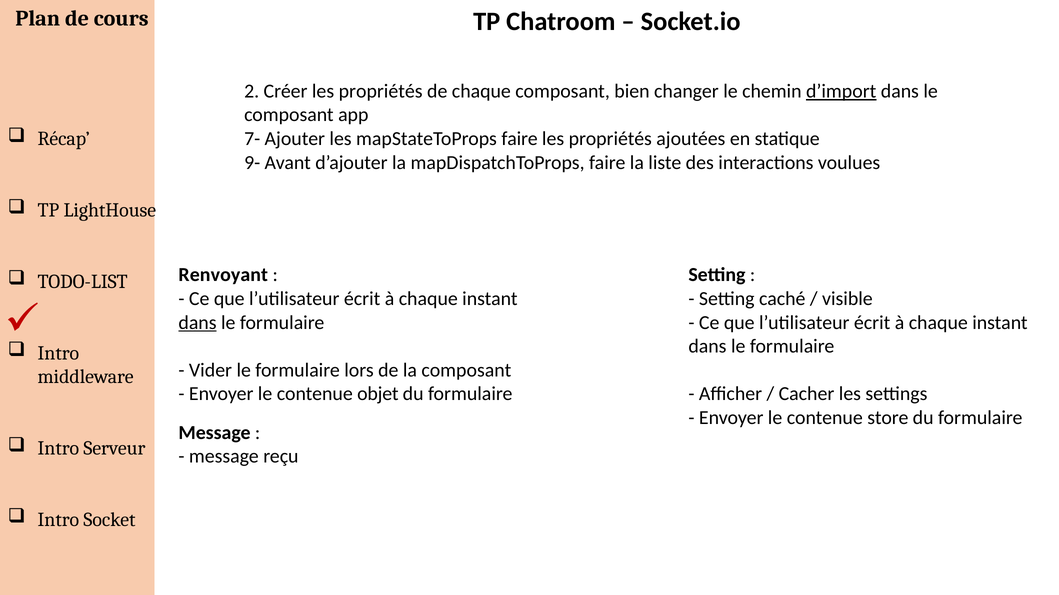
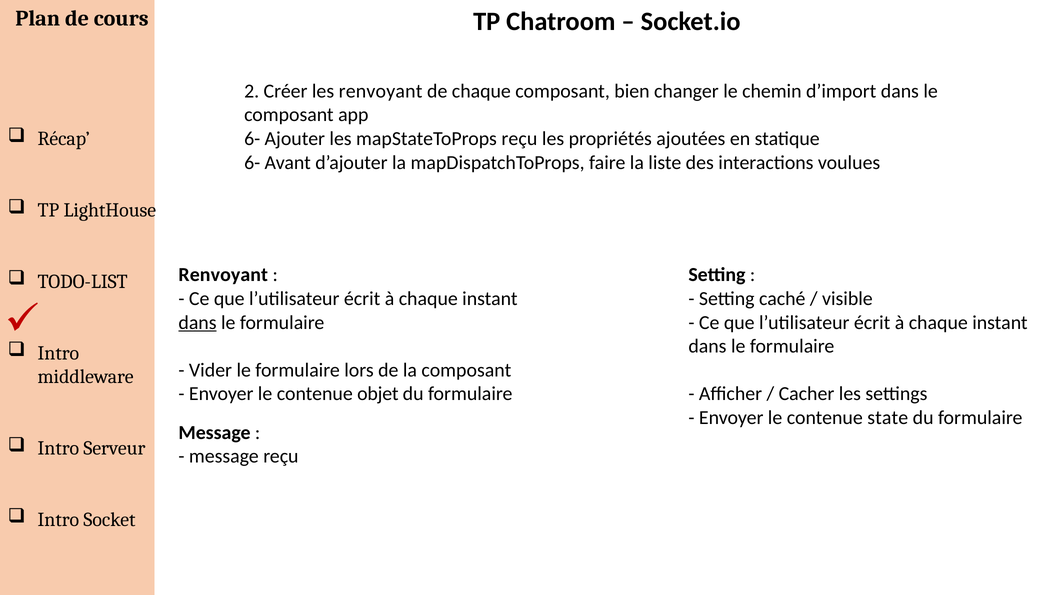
Créer les propriétés: propriétés -> renvoyant (381, 91)
d’import underline: present -> none (841, 91)
7-: 7- -> 6- (252, 139)
mapStateToProps faire: faire -> reçu (519, 139)
9-: 9- -> 6- (252, 163)
store: store -> state (888, 418)
